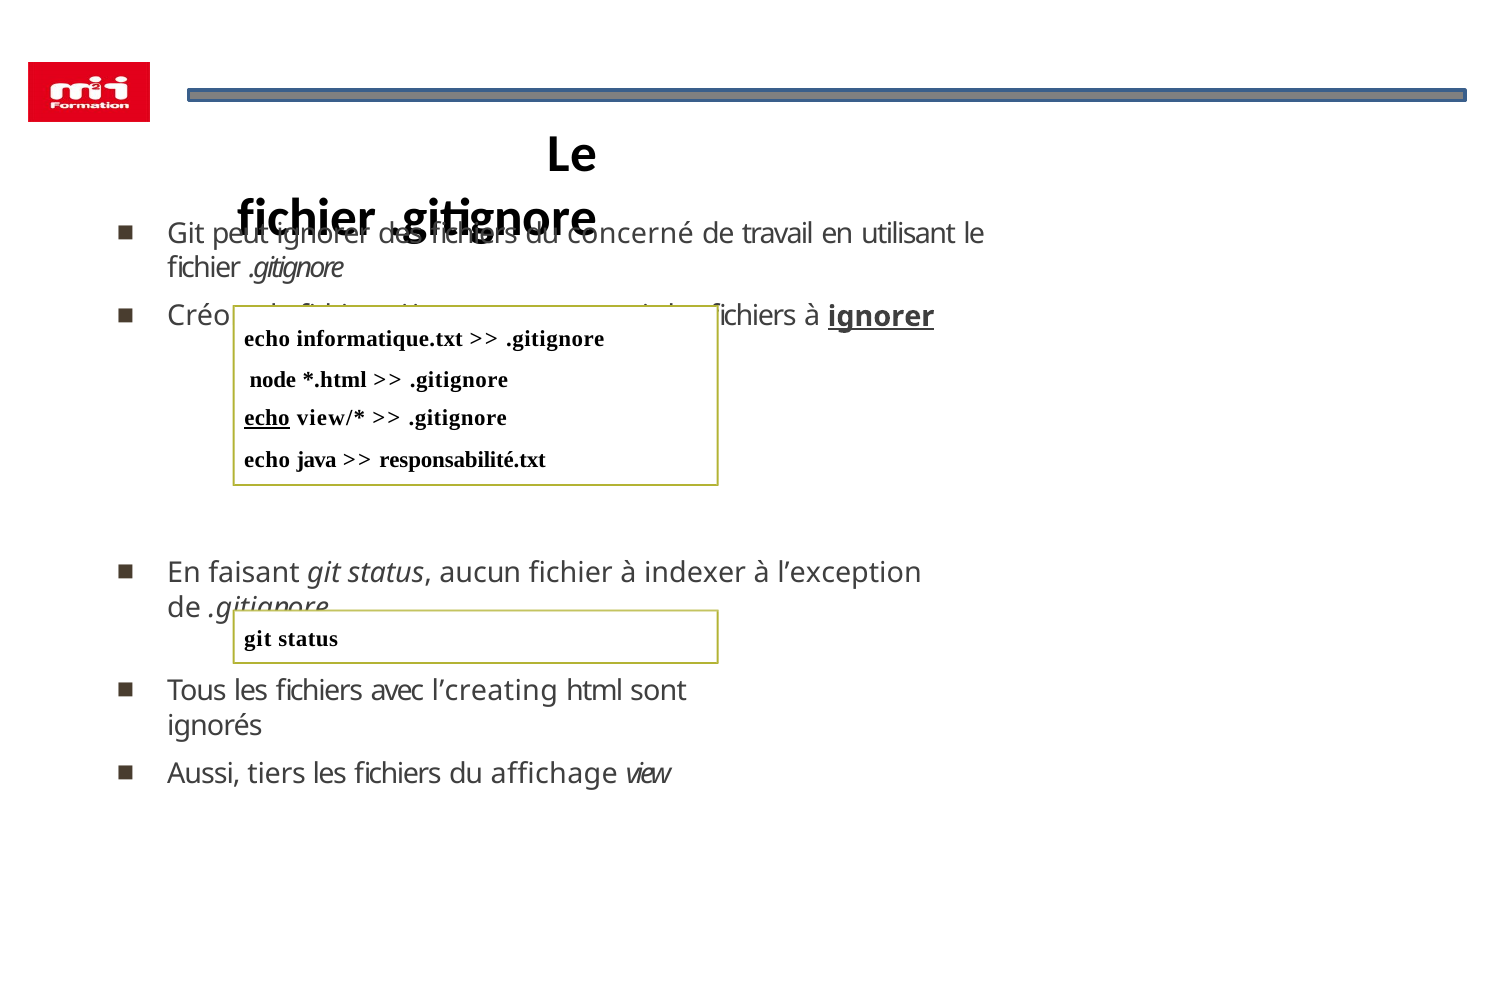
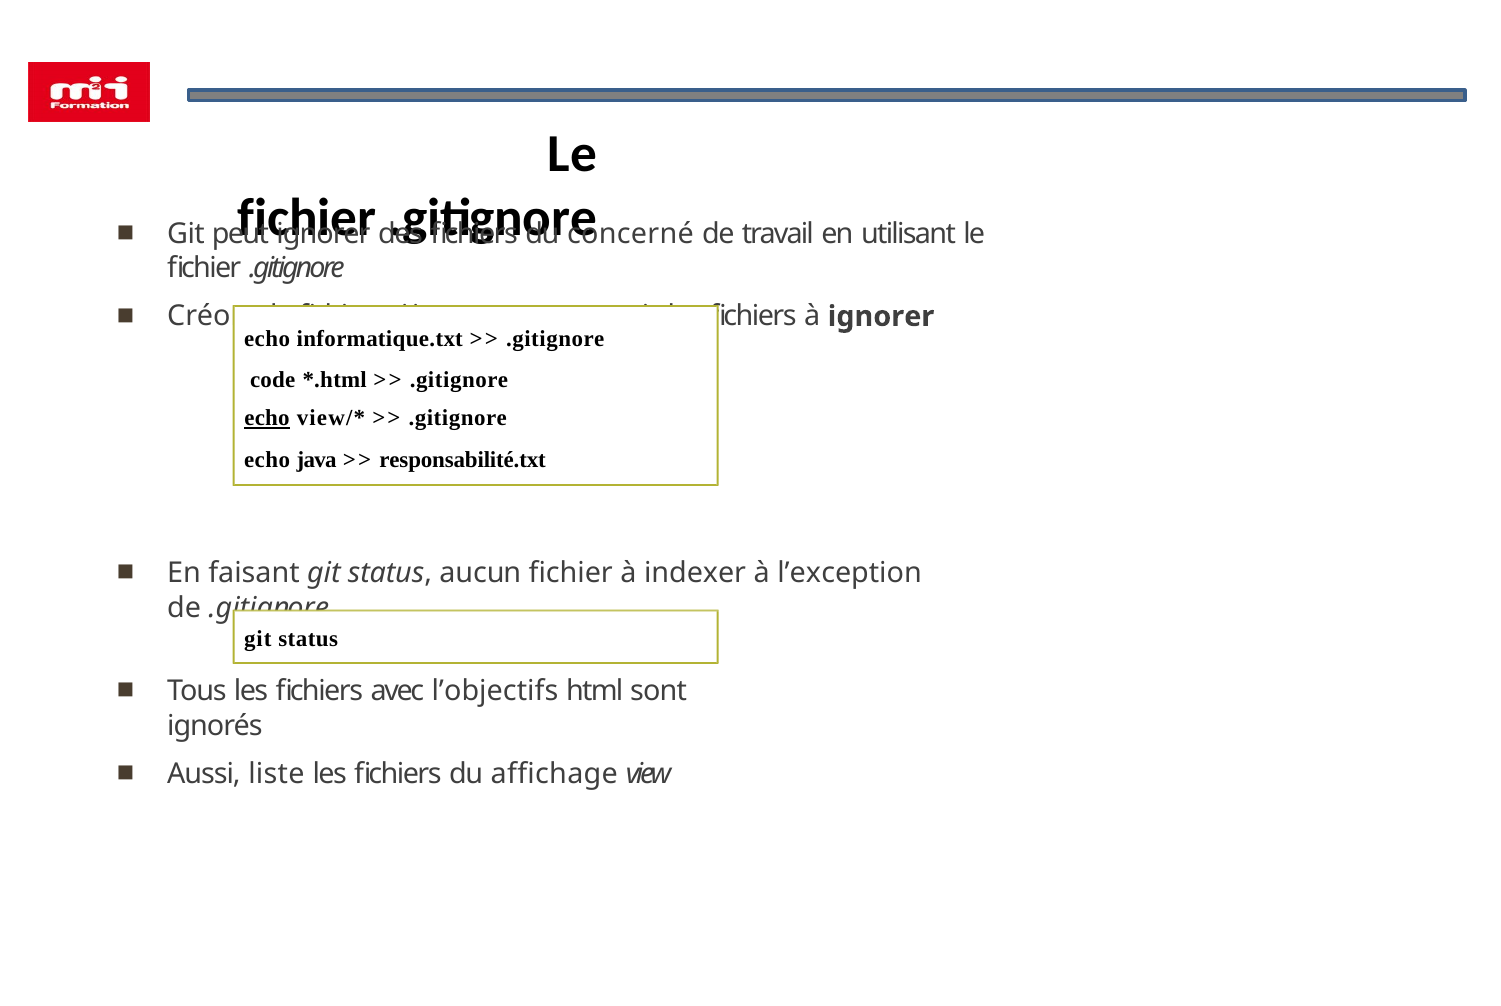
ignorer underline: present -> none (881, 316)
node: node -> code (273, 380)
l’creating: l’creating -> l’objectifs (495, 691)
tiers: tiers -> liste (276, 774)
